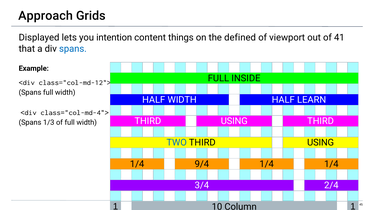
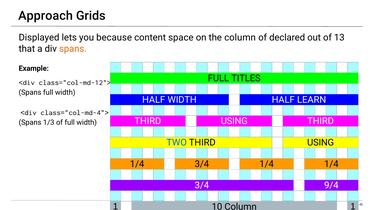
intention: intention -> because (114, 38)
things: things -> space (181, 38)
the defined: defined -> column (240, 38)
viewport: viewport -> declared (287, 38)
41: 41 -> 13 (339, 38)
spans colour: blue -> orange (73, 49)
INSIDE: INSIDE -> TITLES (246, 78)
9/4: 9/4 -> 3/4 (202, 164)
2/4: 2/4 -> 9/4 (331, 186)
